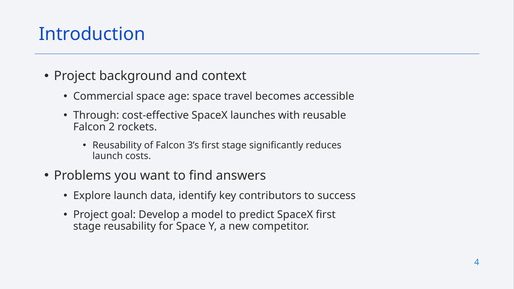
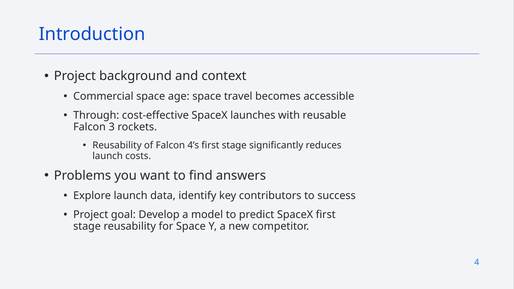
2: 2 -> 3 (112, 127)
3’s: 3’s -> 4’s (193, 146)
